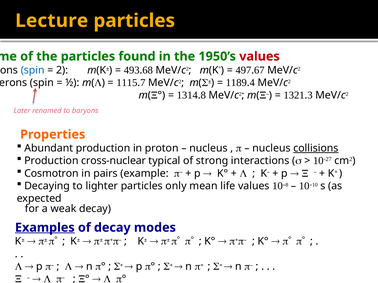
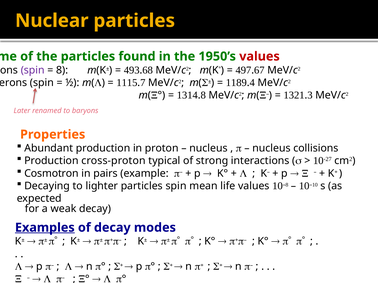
Lecture: Lecture -> Nuclear (52, 21)
spin colour: blue -> purple (33, 70)
2: 2 -> 8 (62, 70)
collisions underline: present -> none (316, 148)
cross-nuclear: cross-nuclear -> cross-proton (113, 161)
particles only: only -> spin (176, 186)
